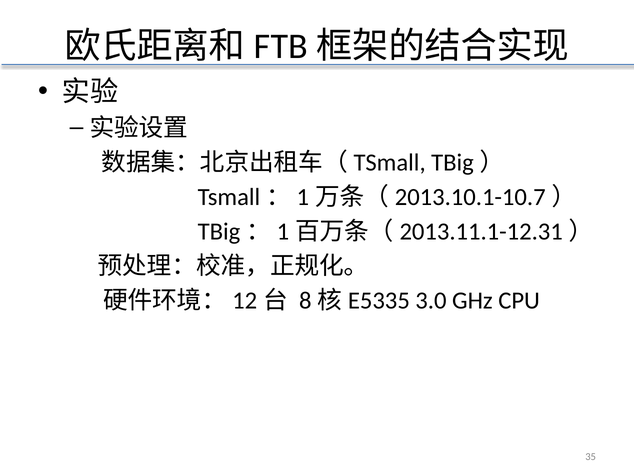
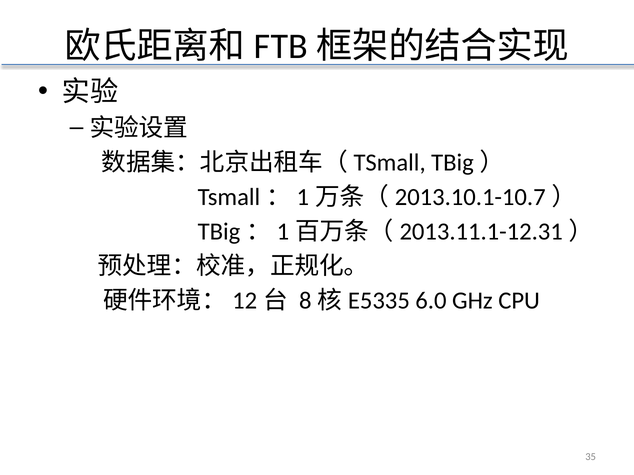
3.0: 3.0 -> 6.0 (431, 301)
